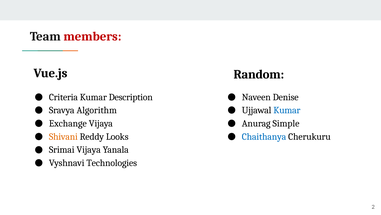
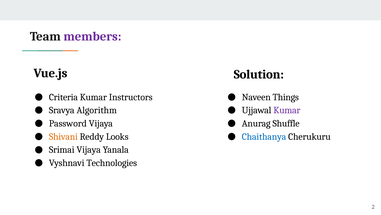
members colour: red -> purple (92, 36)
Random: Random -> Solution (259, 74)
Description: Description -> Instructors (131, 97)
Denise: Denise -> Things (286, 97)
Kumar colour: blue -> purple (287, 110)
Exchange: Exchange -> Password (68, 123)
Simple: Simple -> Shuffle (286, 123)
